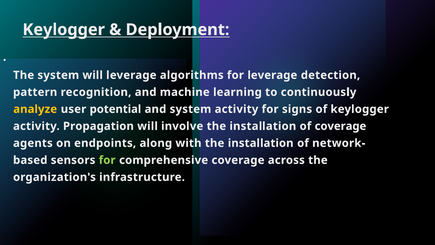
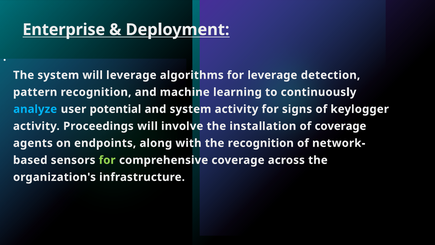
Keylogger: Keylogger -> Enterprise (64, 30)
analyze colour: yellow -> light blue (35, 109)
Propagation: Propagation -> Proceedings (98, 126)
with the installation: installation -> recognition (261, 143)
